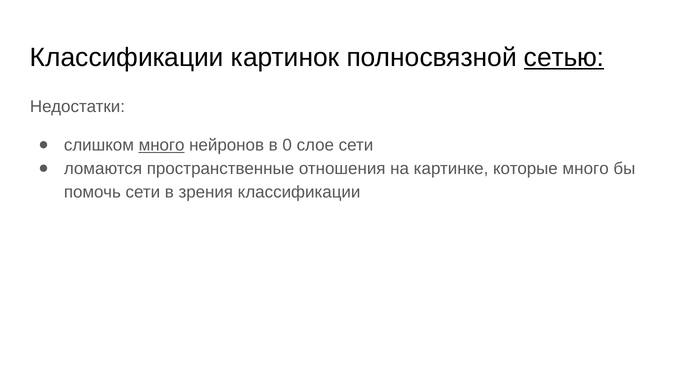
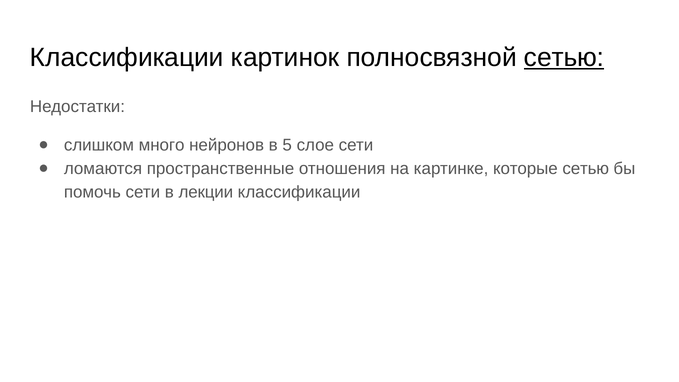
много underline: present -> none (162, 145)
0: 0 -> 5 (287, 145)
которые много: много -> сетью (586, 169)
зрения: зрения -> лекции (206, 192)
